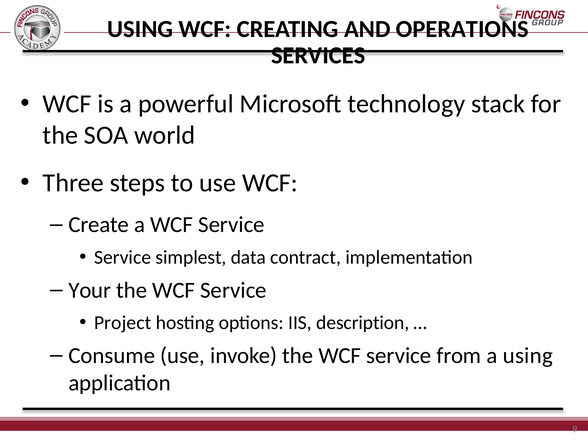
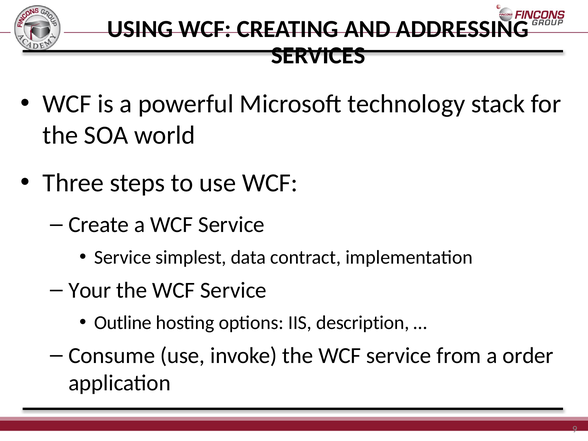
OPERATIONS: OPERATIONS -> ADDRESSING (462, 29)
Project: Project -> Outline (123, 323)
a using: using -> order (528, 356)
